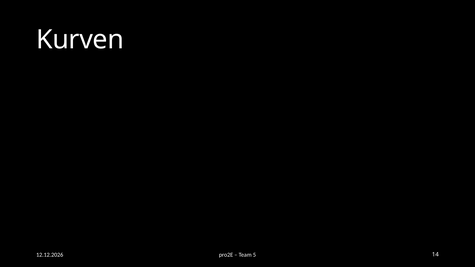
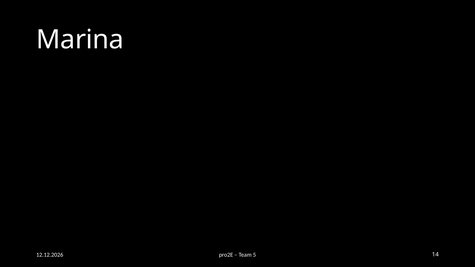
Kurven: Kurven -> Marina (80, 40)
